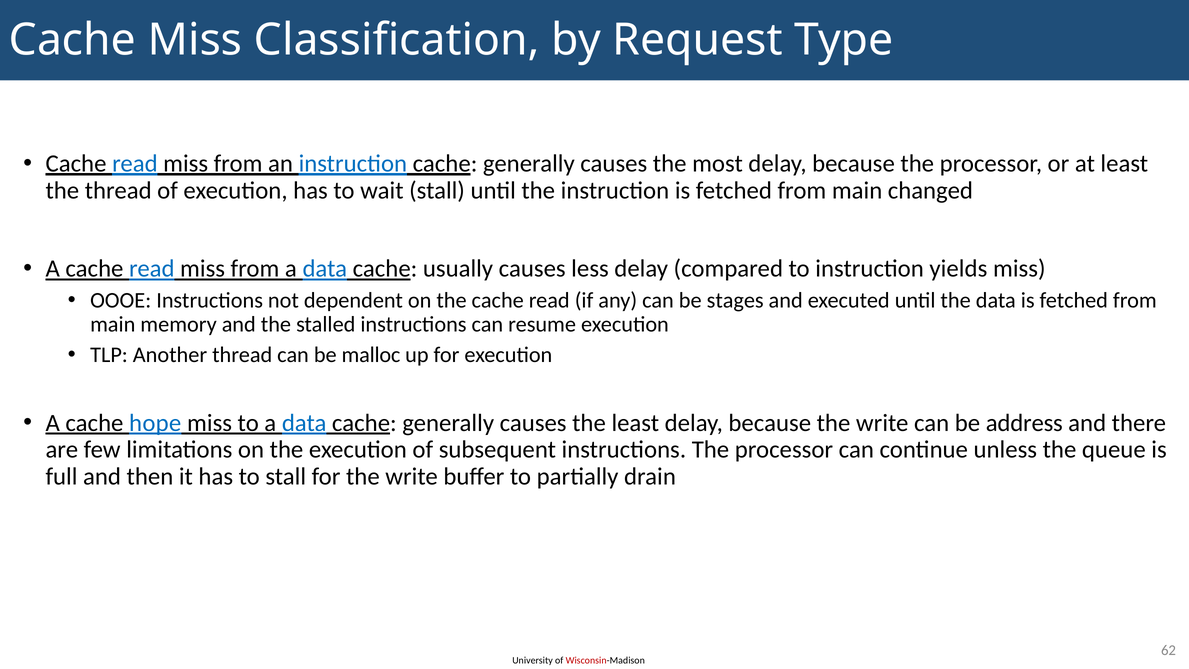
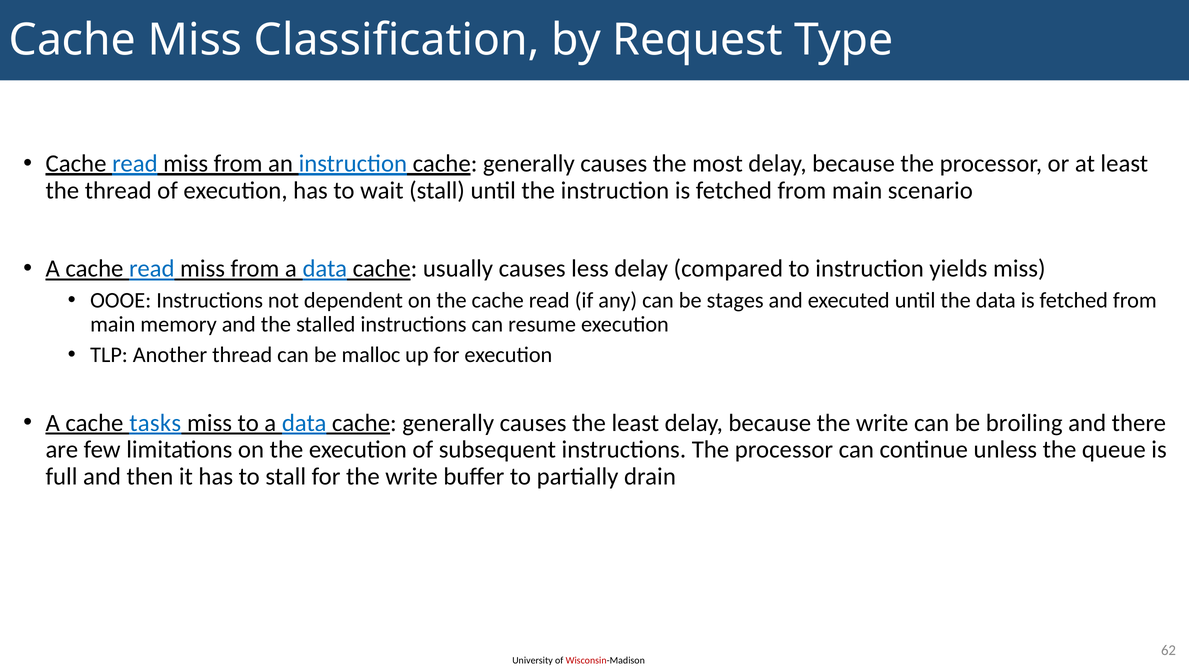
changed: changed -> scenario (930, 190)
hope: hope -> tasks (155, 423)
address: address -> broiling (1024, 423)
